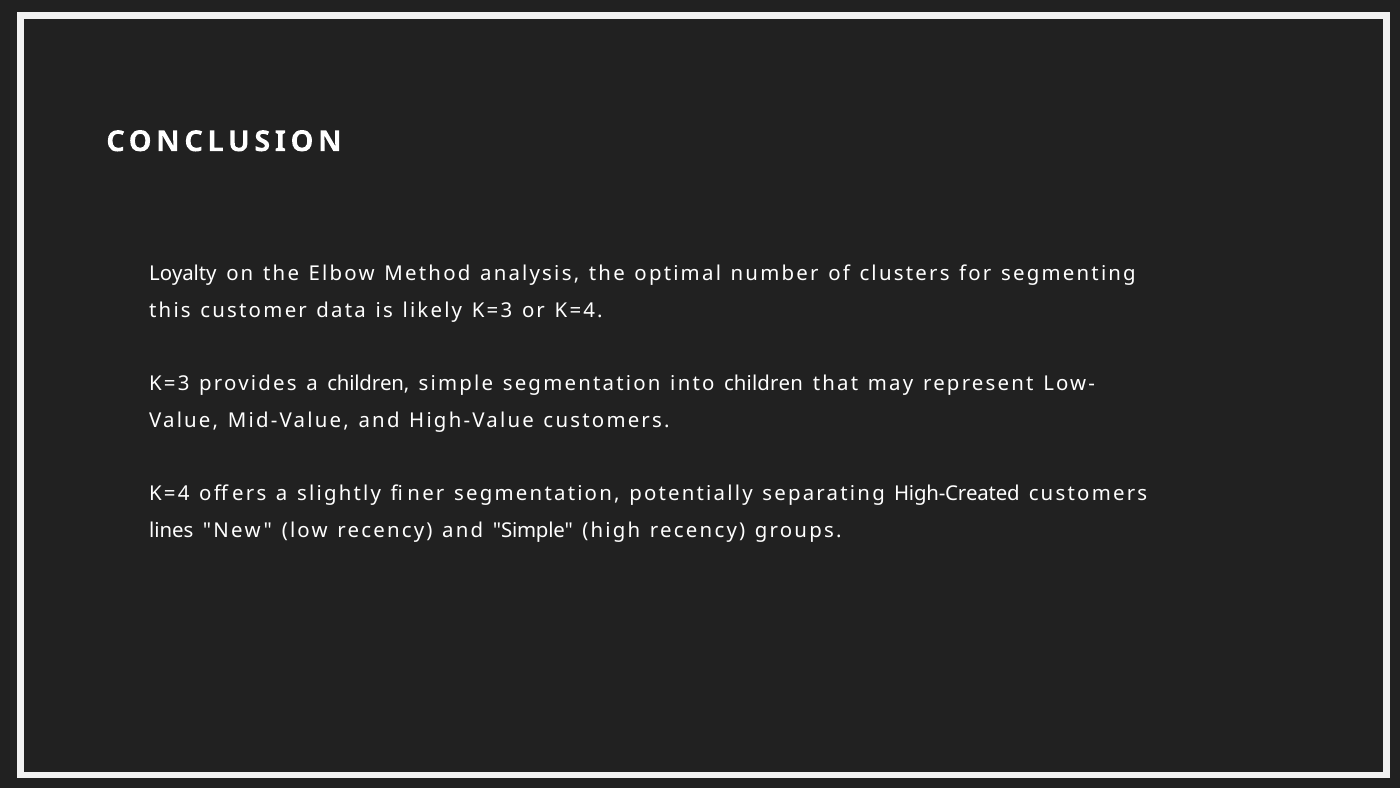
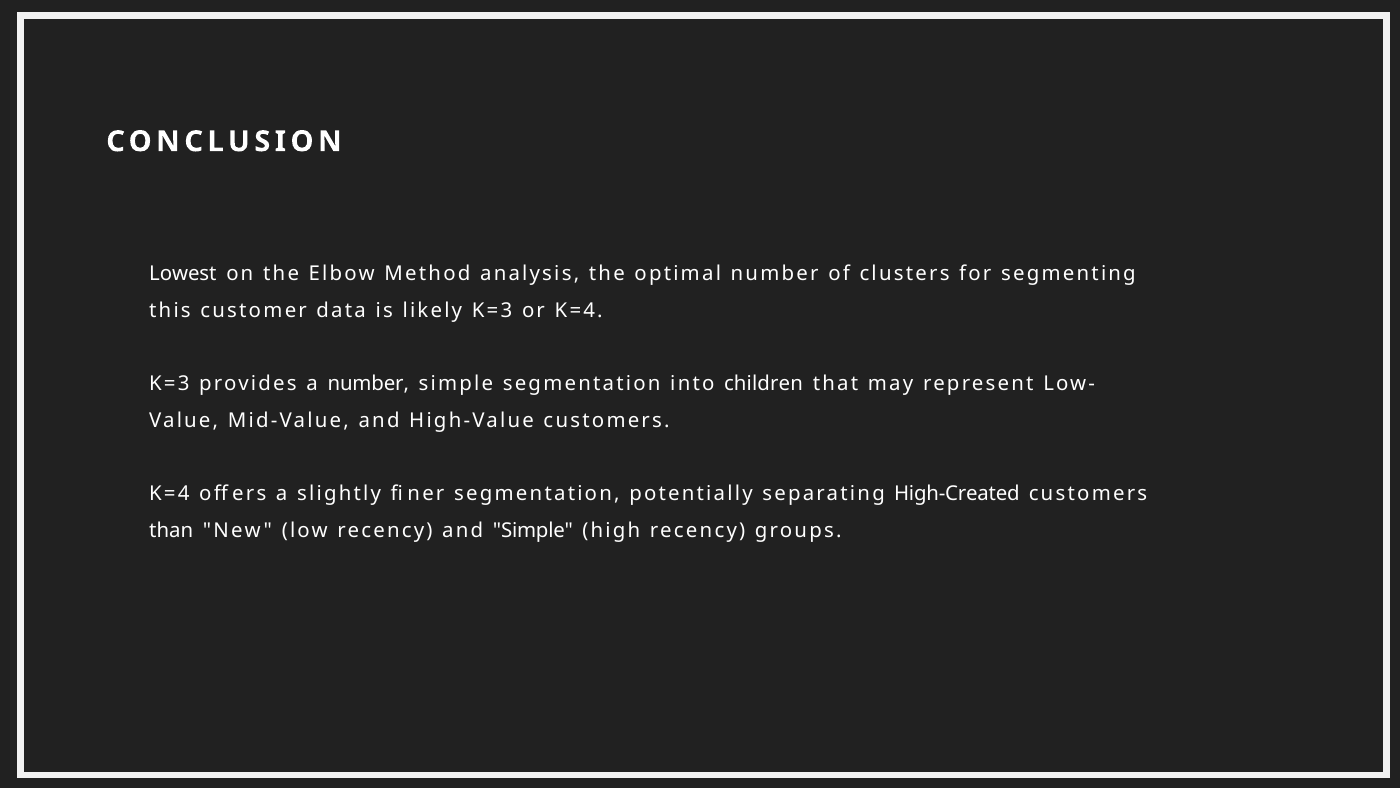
Loyalty: Loyalty -> Lowest (183, 273)
a children: children -> number (368, 384)
lines: lines -> than (171, 531)
